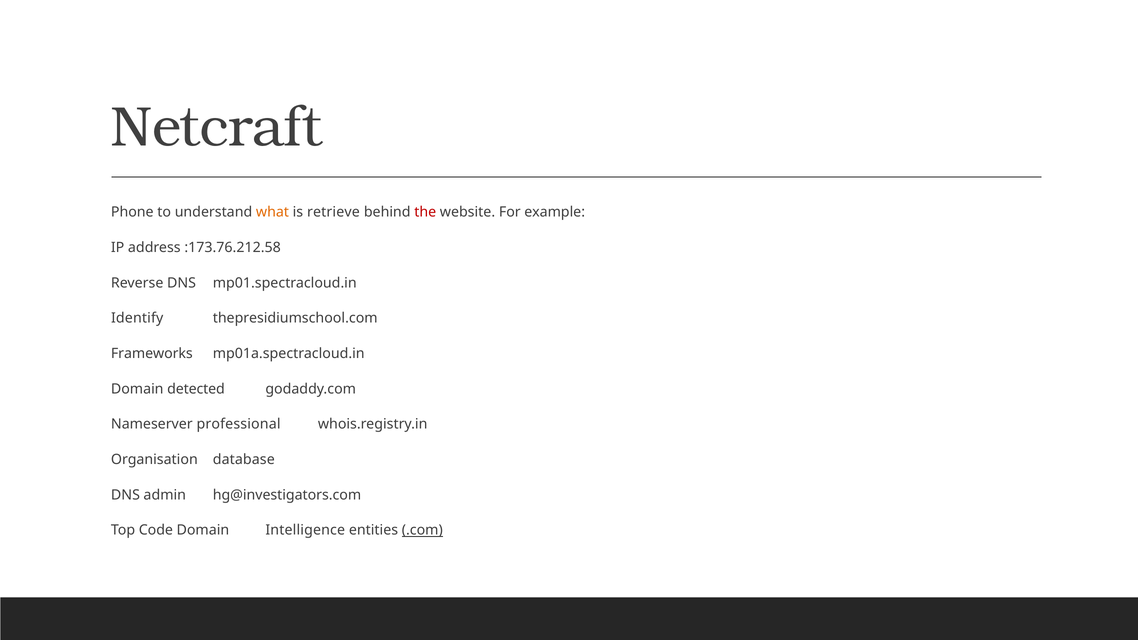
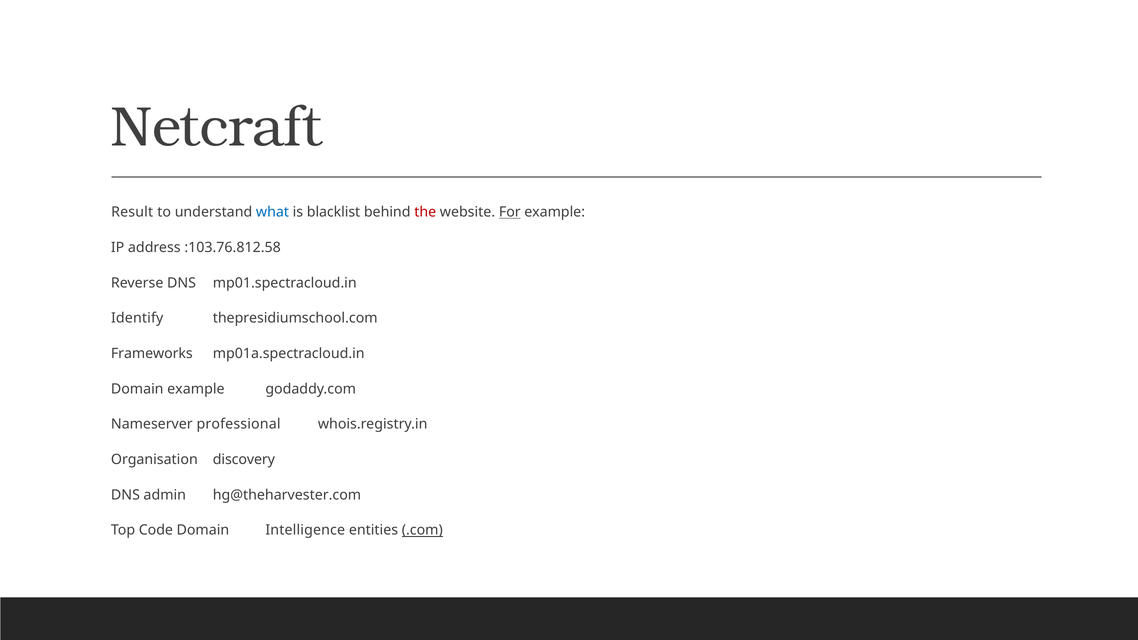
Phone: Phone -> Result (132, 212)
what colour: orange -> blue (272, 212)
retrieve: retrieve -> blacklist (334, 212)
For underline: none -> present (510, 212)
:173.76.212.58: :173.76.212.58 -> :103.76.812.58 (233, 248)
Domain detected: detected -> example (196, 389)
database: database -> discovery (244, 460)
hg@investigators.com: hg@investigators.com -> hg@theharvester.com (287, 495)
